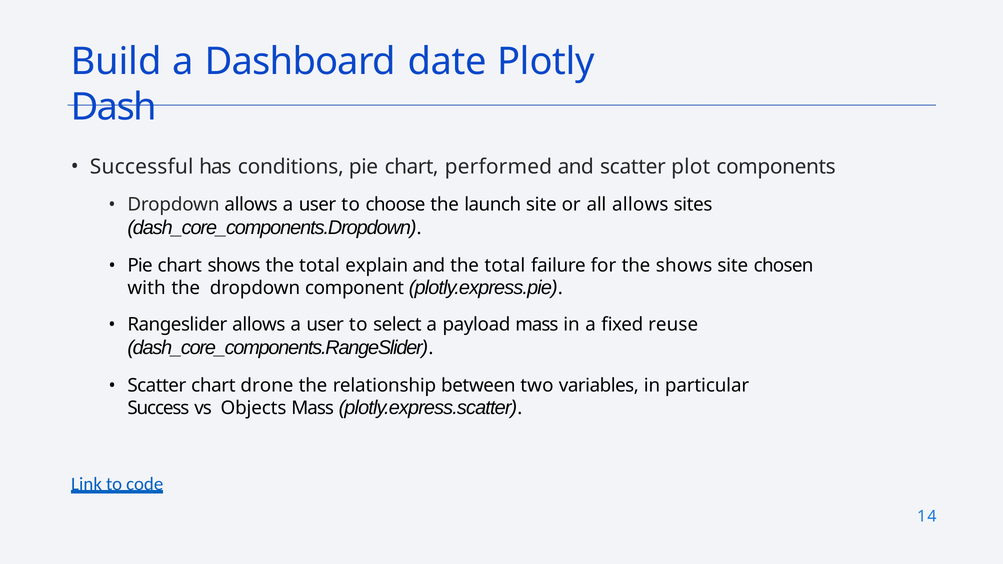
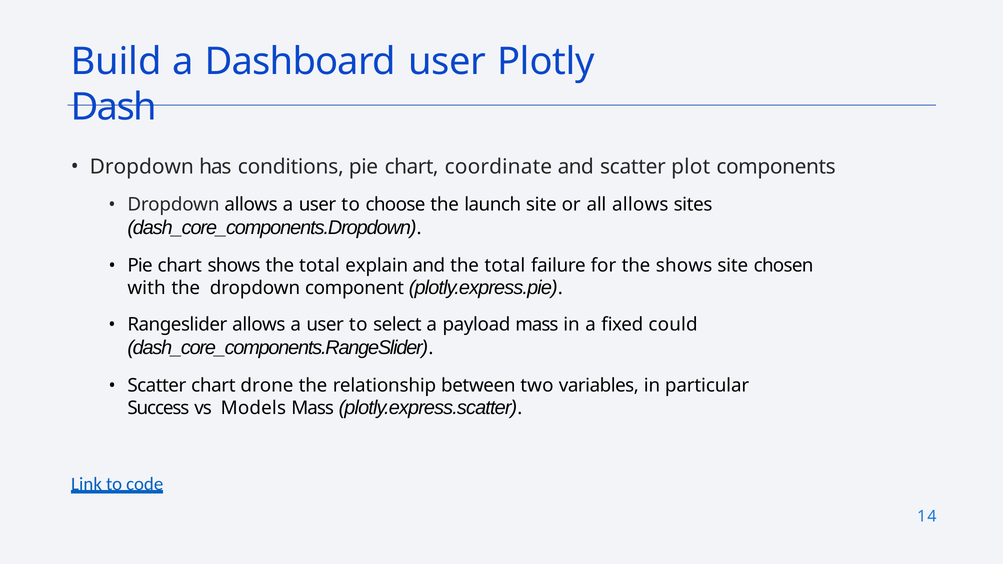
Dashboard date: date -> user (447, 62)
Successful: Successful -> Dropdown (142, 167)
performed: performed -> coordinate (498, 167)
reuse: reuse -> could (673, 325)
Objects: Objects -> Models (253, 408)
